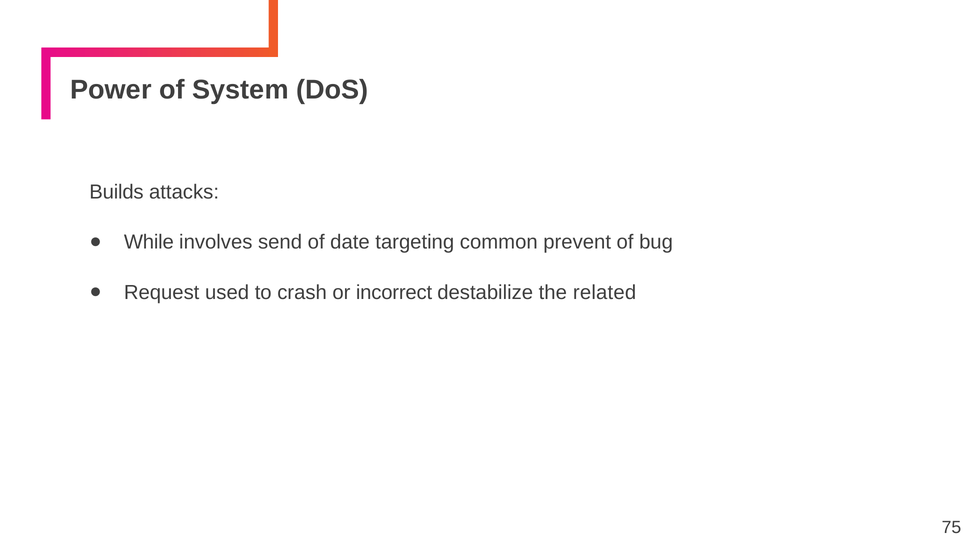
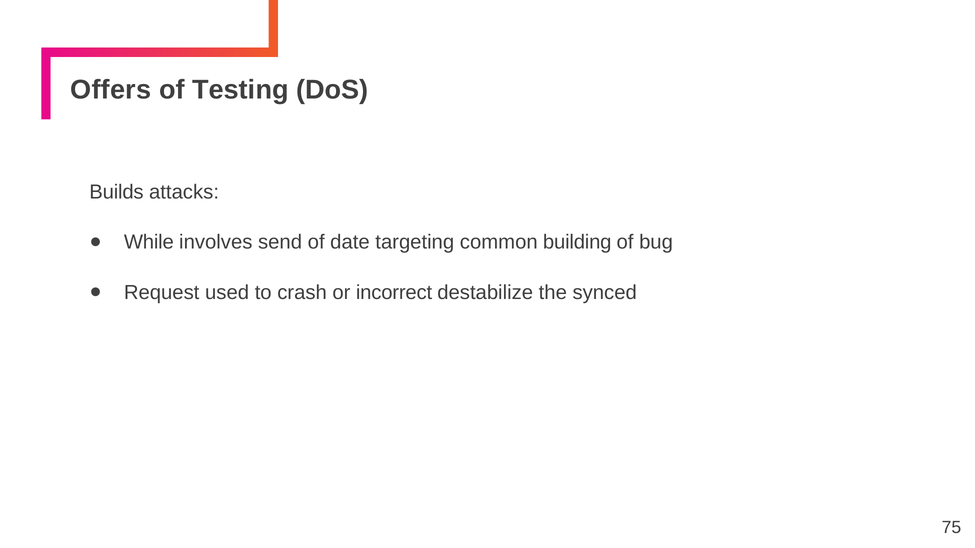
Power: Power -> Offers (111, 90)
System: System -> Testing (240, 90)
prevent: prevent -> building (577, 242)
related: related -> synced (605, 293)
